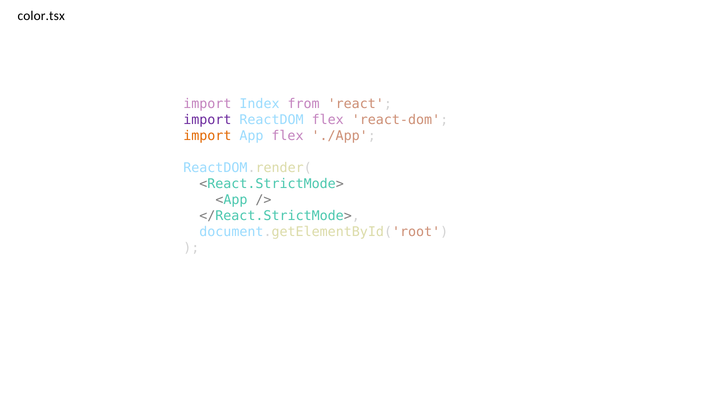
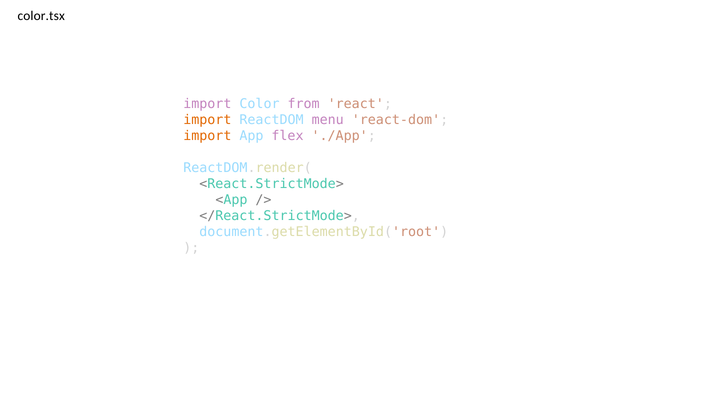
Index: Index -> Color (259, 104)
import colour: purple -> orange (207, 120)
ReactDOM flex: flex -> menu (328, 120)
